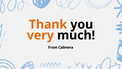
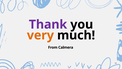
Thank colour: orange -> purple (48, 24)
